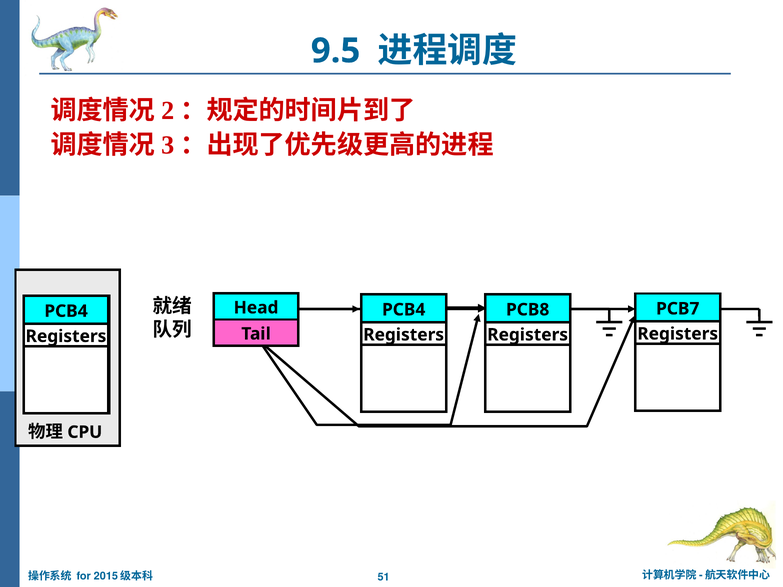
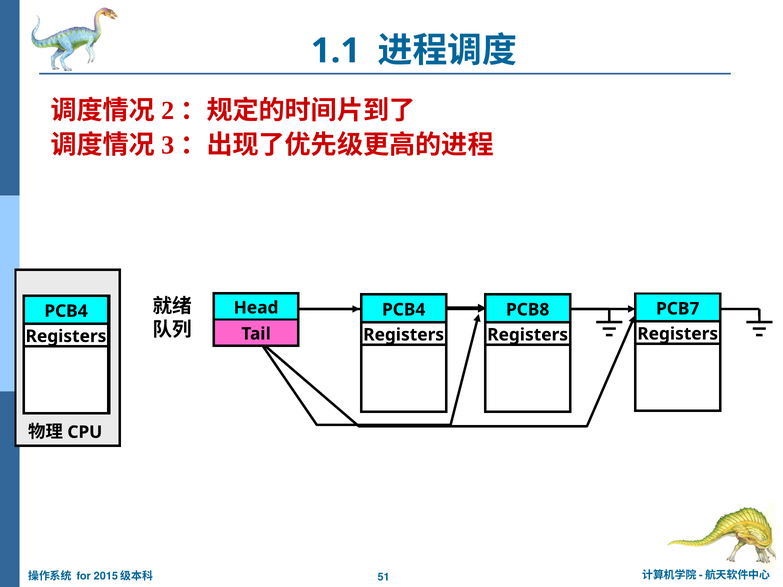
9.5: 9.5 -> 1.1 (336, 51)
